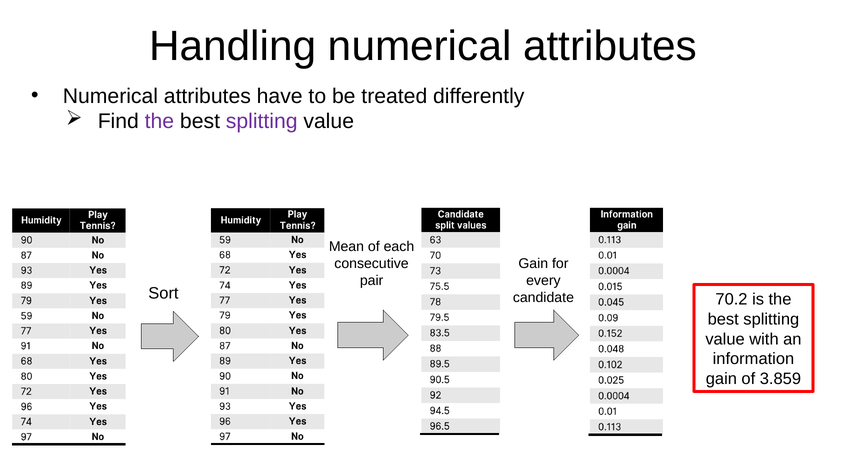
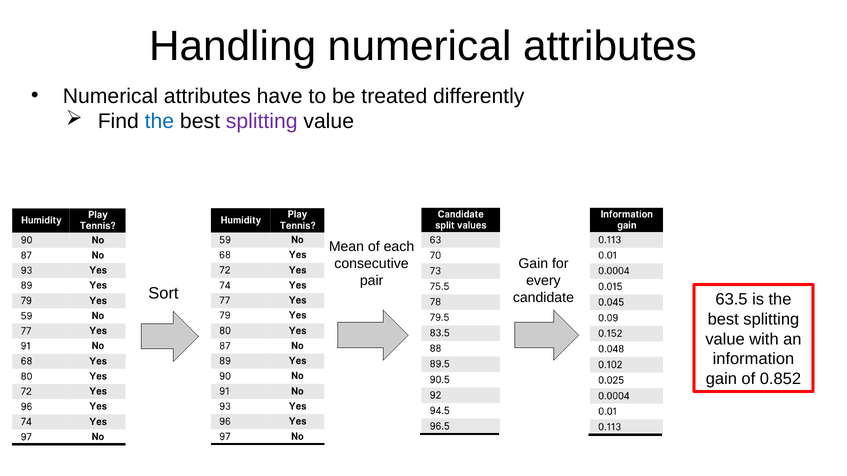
the colour: purple -> blue (159, 122)
70.2: 70.2 -> 63.5 (731, 300)
3.859: 3.859 -> 0.852 (780, 379)
